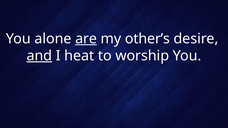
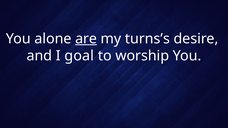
other’s: other’s -> turns’s (147, 39)
and underline: present -> none (39, 56)
heat: heat -> goal (79, 56)
